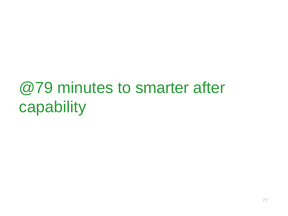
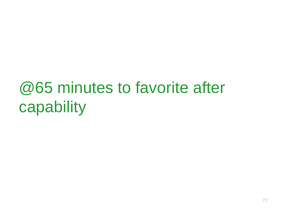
@79: @79 -> @65 (36, 88)
smarter: smarter -> favorite (162, 88)
